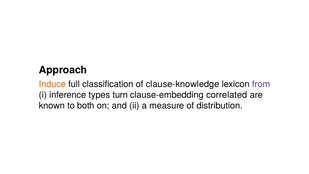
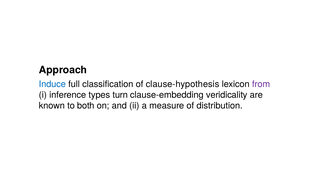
Induce colour: orange -> blue (52, 84)
clause-knowledge: clause-knowledge -> clause-hypothesis (183, 84)
correlated: correlated -> veridicality (227, 95)
